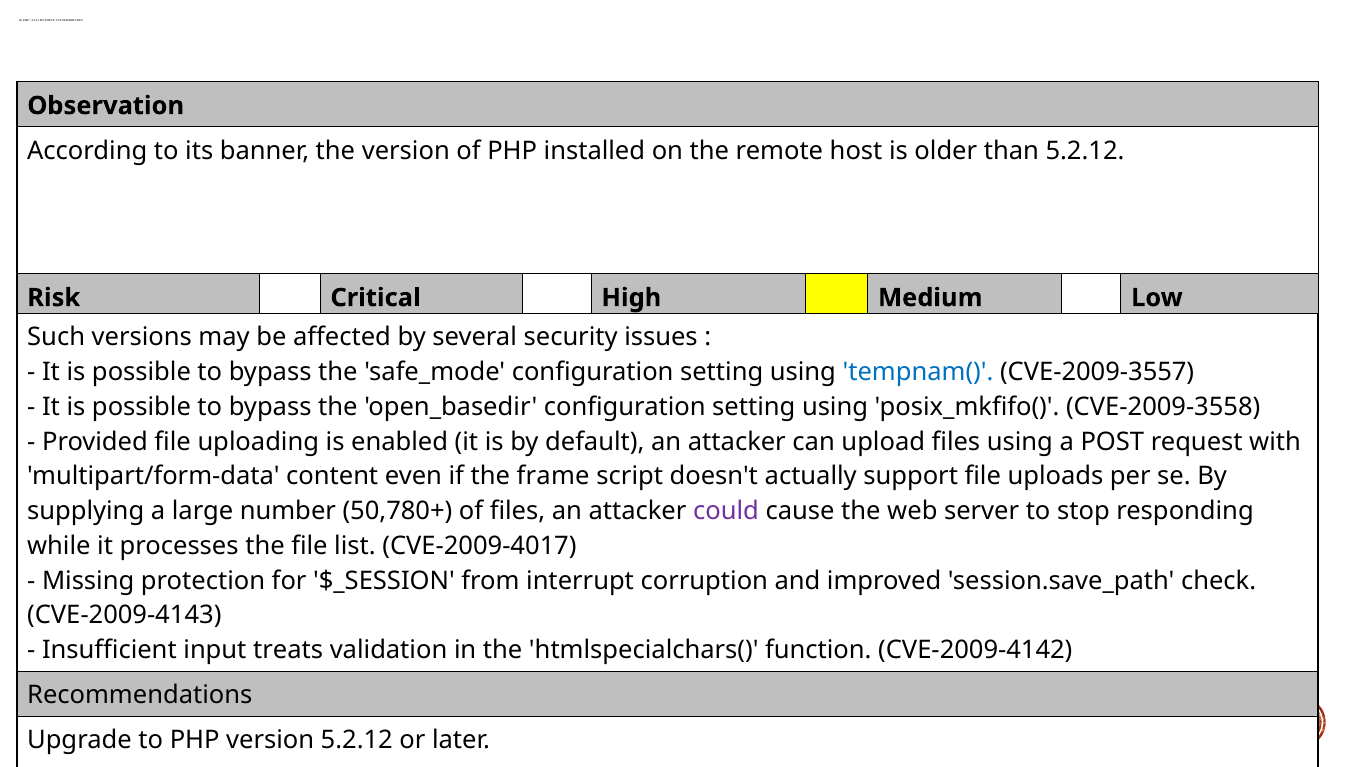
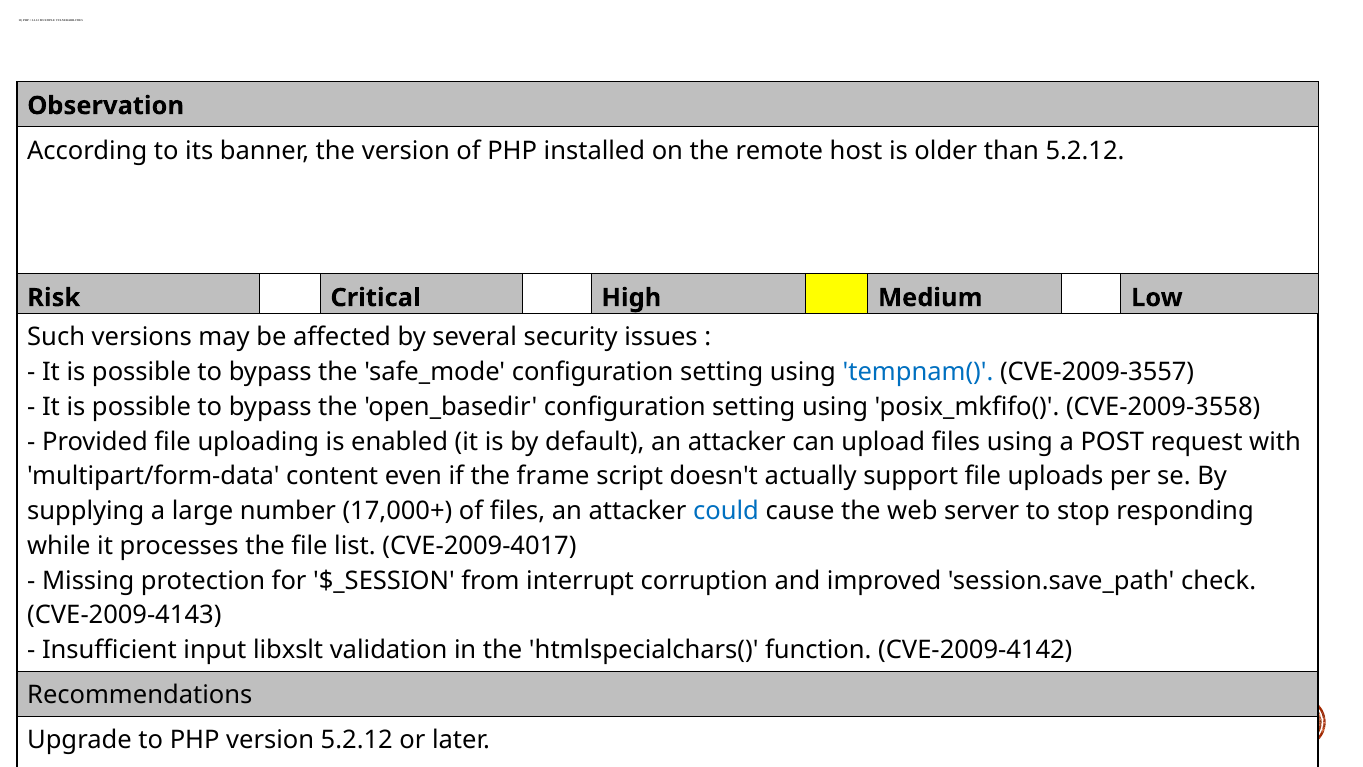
50,780+: 50,780+ -> 17,000+ (397, 511)
could colour: purple -> blue (726, 511)
treats: treats -> libxslt (288, 650)
